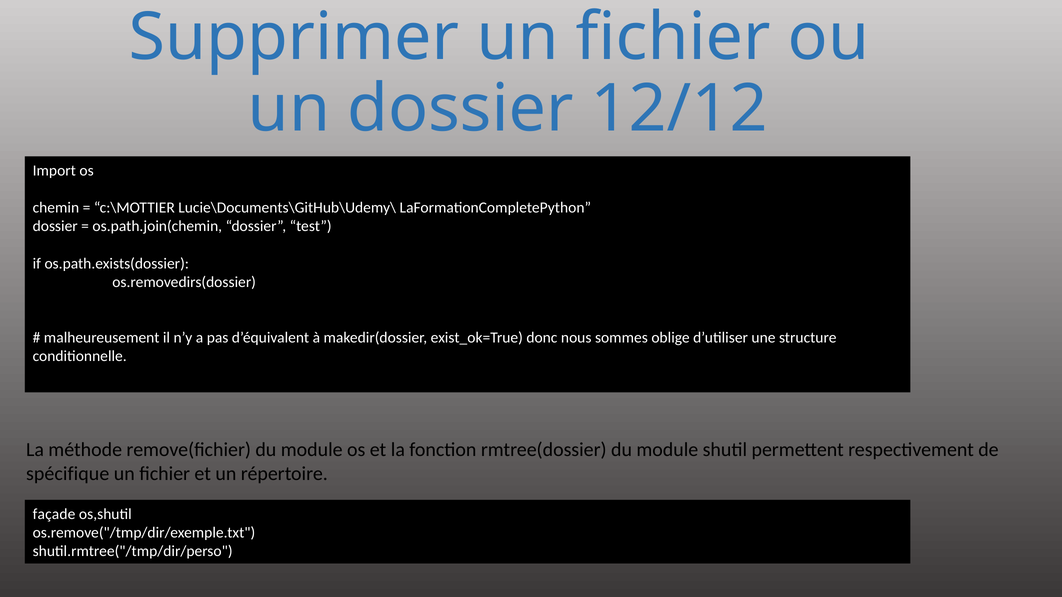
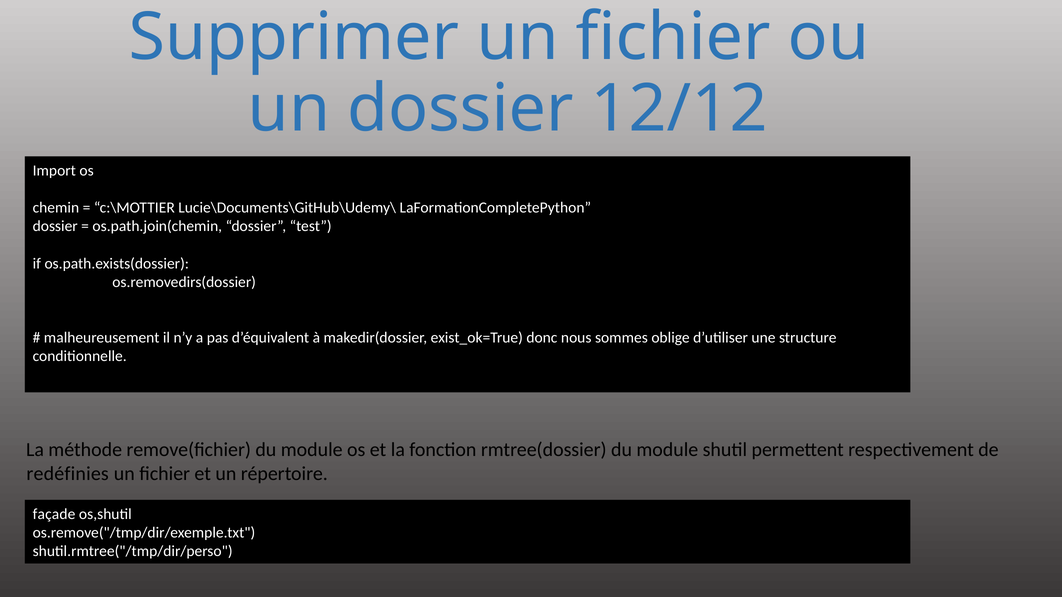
spécifique: spécifique -> redéfinies (68, 474)
